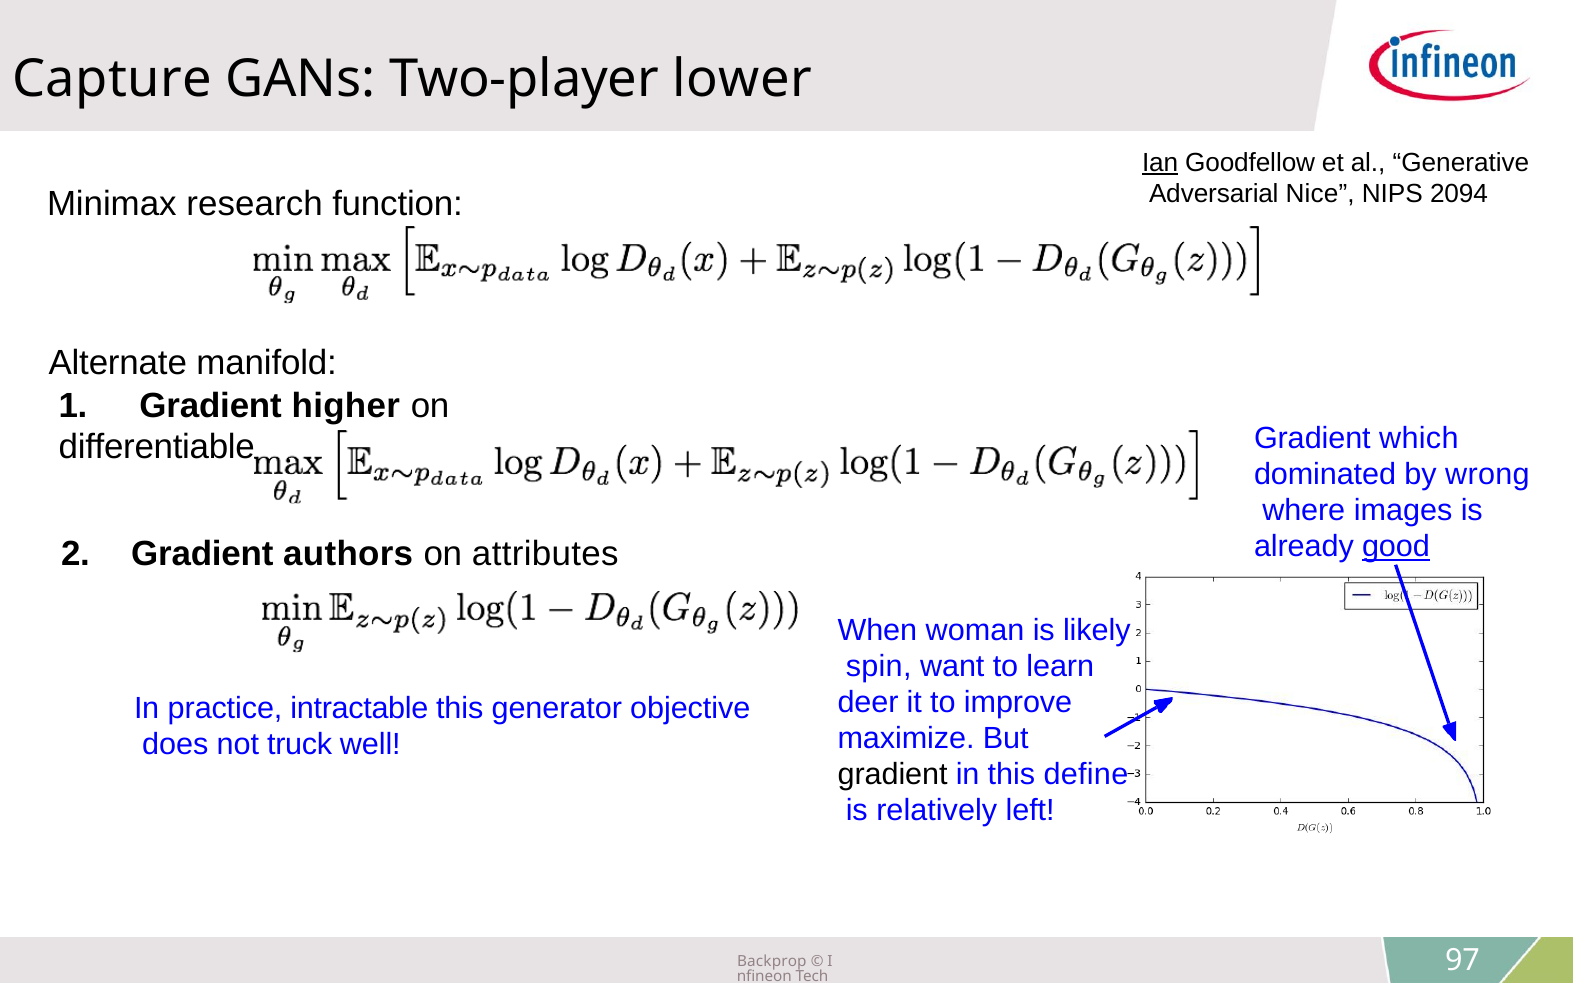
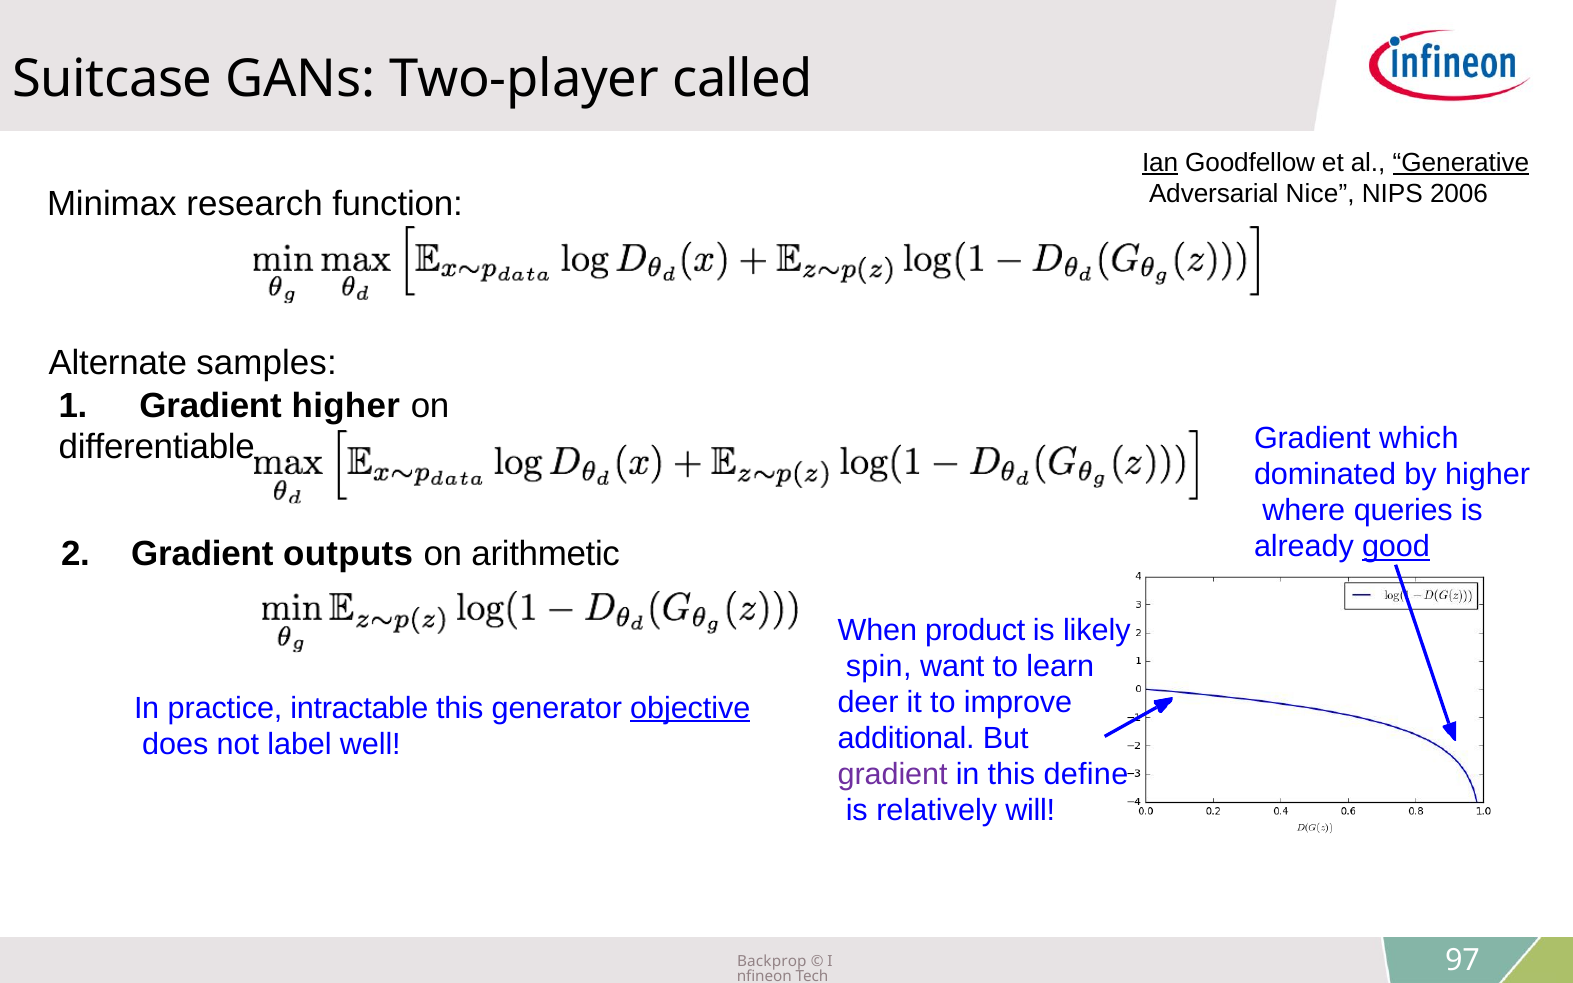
Capture: Capture -> Suitcase (112, 79)
lower: lower -> called (743, 79)
Generative underline: none -> present (1461, 163)
2094: 2094 -> 2006 (1459, 194)
manifold: manifold -> samples (267, 363)
by wrong: wrong -> higher (1488, 475)
images: images -> queries (1403, 511)
authors: authors -> outputs (348, 554)
attributes: attributes -> arithmetic (546, 554)
woman: woman -> product (975, 630)
objective underline: none -> present (690, 708)
maximize: maximize -> additional (906, 739)
truck: truck -> label (300, 744)
gradient colour: black -> purple (893, 775)
left: left -> will (1030, 811)
